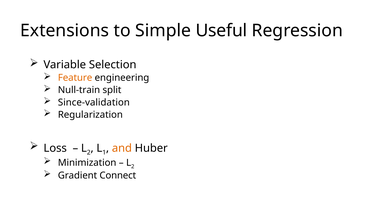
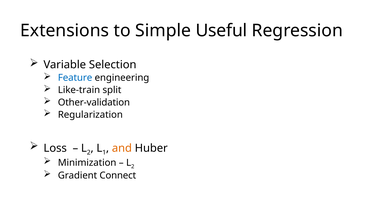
Feature colour: orange -> blue (75, 78)
Null-train: Null-train -> Like-train (79, 90)
Since-validation: Since-validation -> Other-validation (94, 103)
